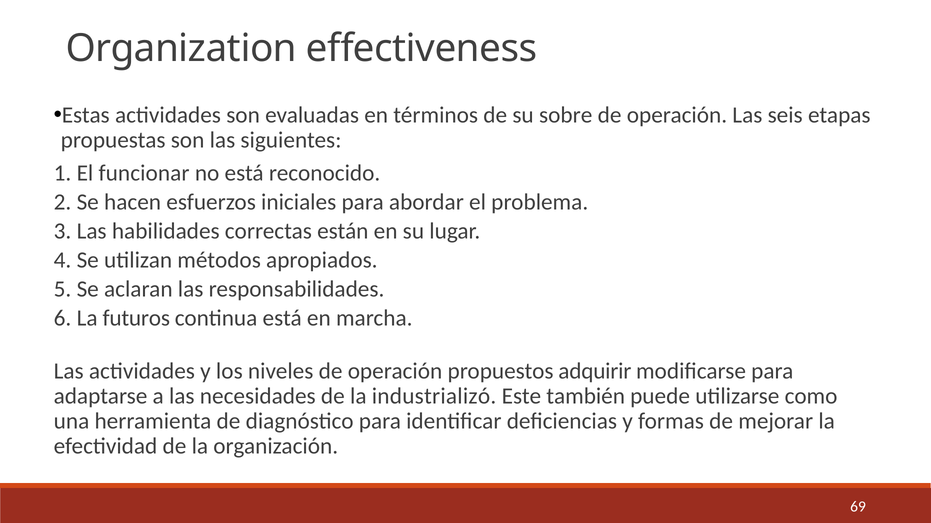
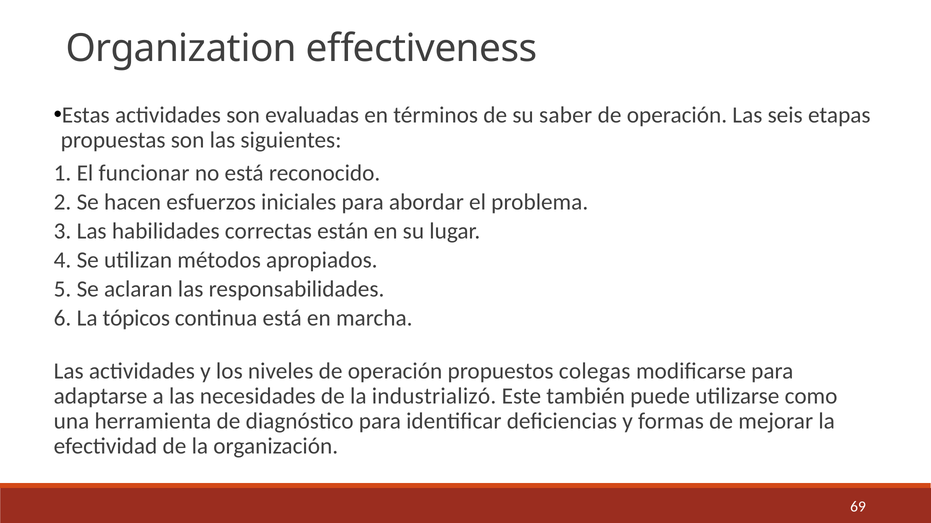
sobre: sobre -> saber (566, 115)
futuros: futuros -> tópicos (136, 318)
adquirir: adquirir -> colegas (595, 371)
